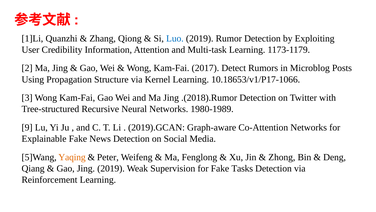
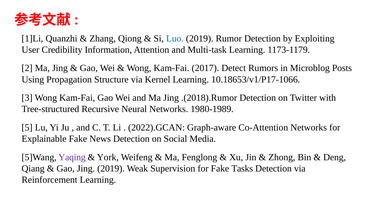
9: 9 -> 5 (27, 127)
2019).GCAN: 2019).GCAN -> 2022).GCAN (156, 127)
Yaqing colour: orange -> purple (72, 157)
Peter: Peter -> York (108, 157)
